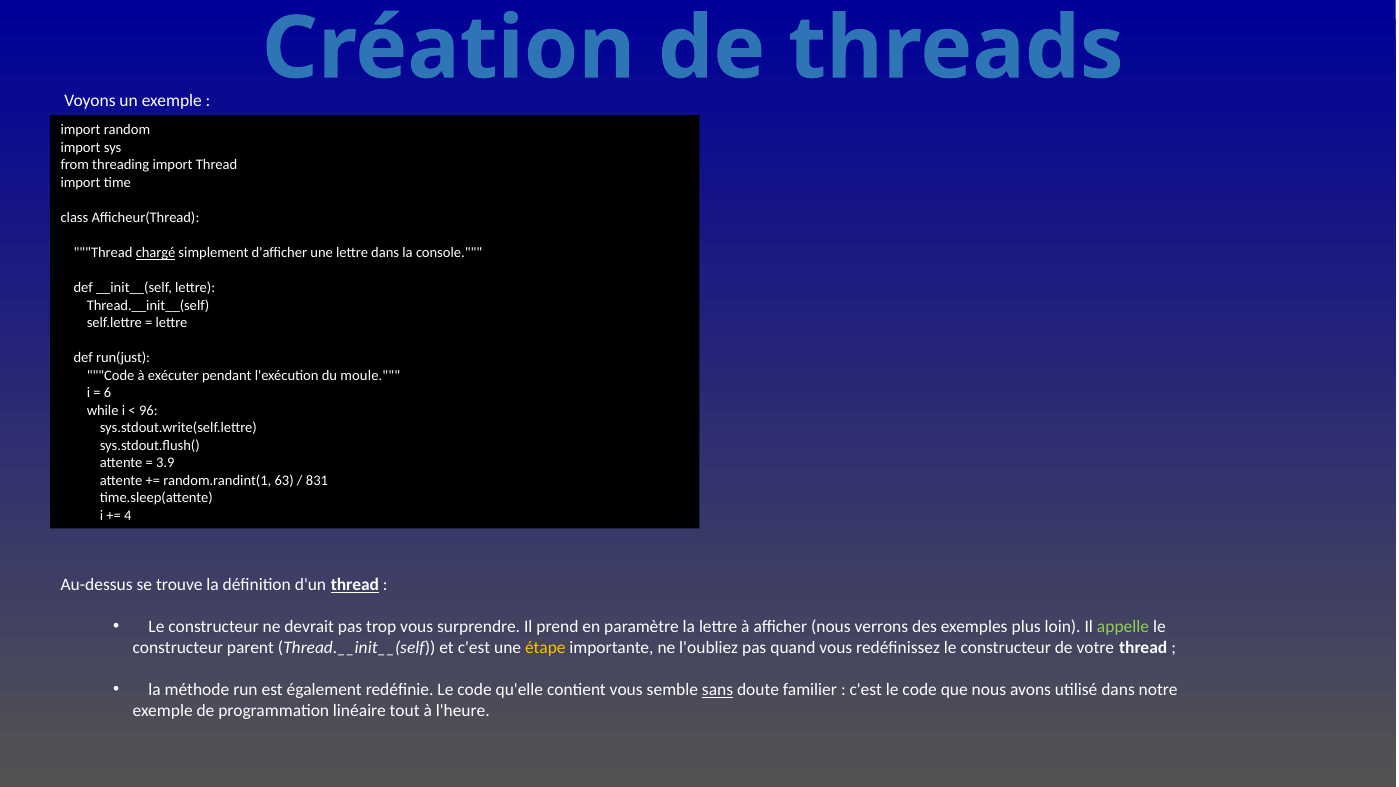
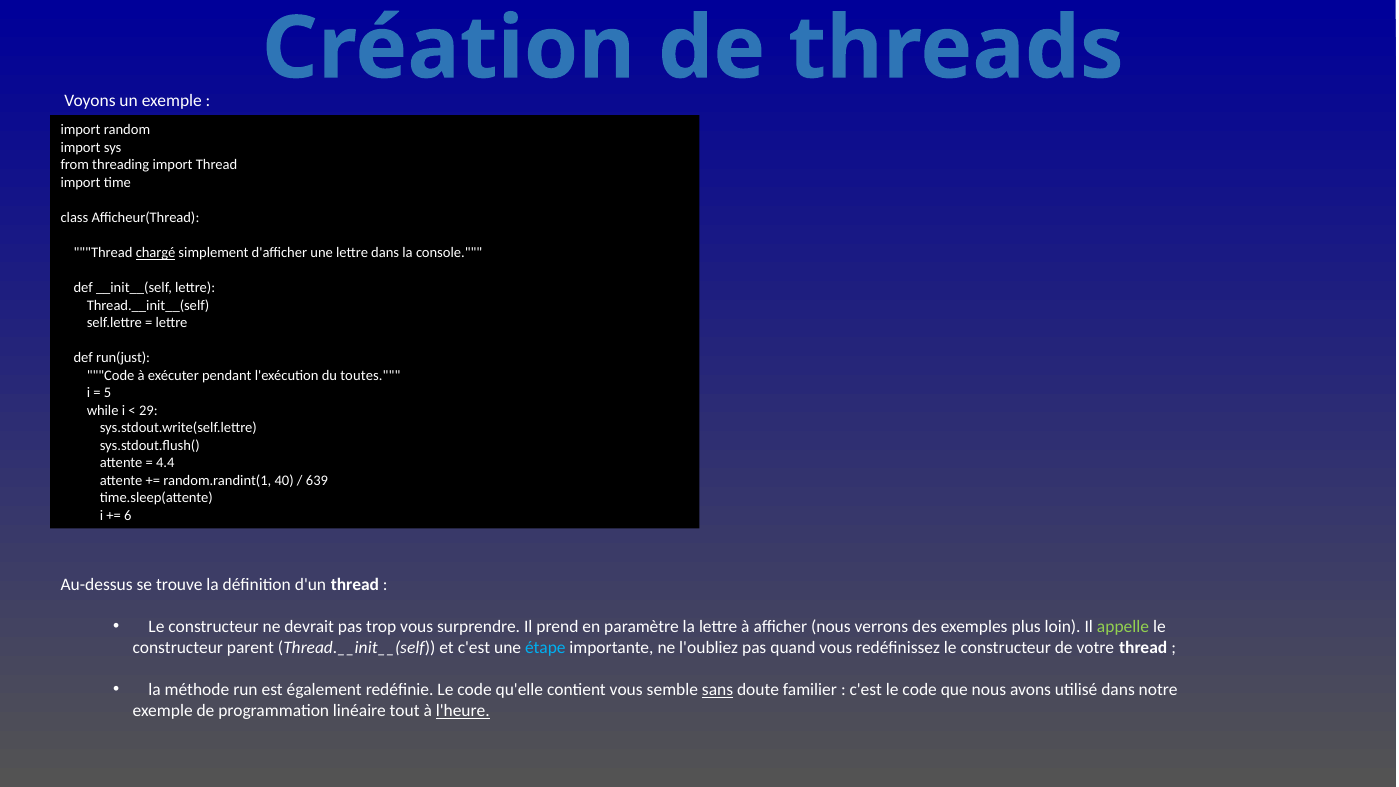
moule: moule -> toutes (370, 375)
6: 6 -> 5 (107, 393)
96: 96 -> 29 (148, 410)
3.9: 3.9 -> 4.4 (165, 463)
63: 63 -> 40 (284, 480)
831: 831 -> 639 (317, 480)
4: 4 -> 6 (128, 515)
thread underline: present -> none (355, 585)
étape colour: yellow -> light blue (545, 648)
l'heure underline: none -> present (463, 710)
